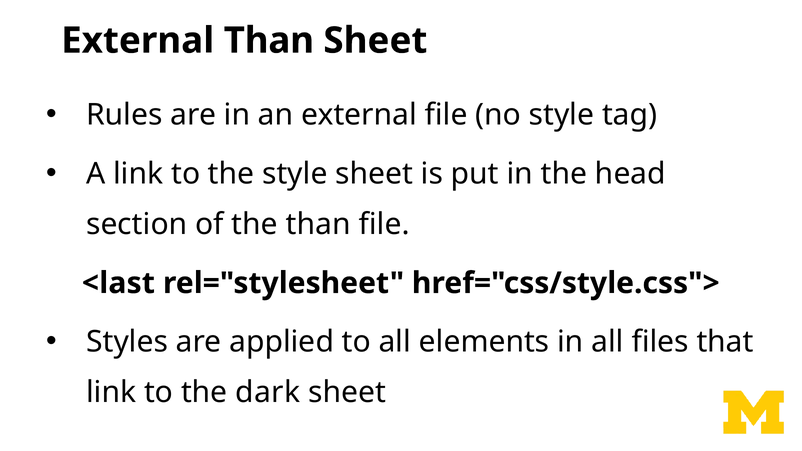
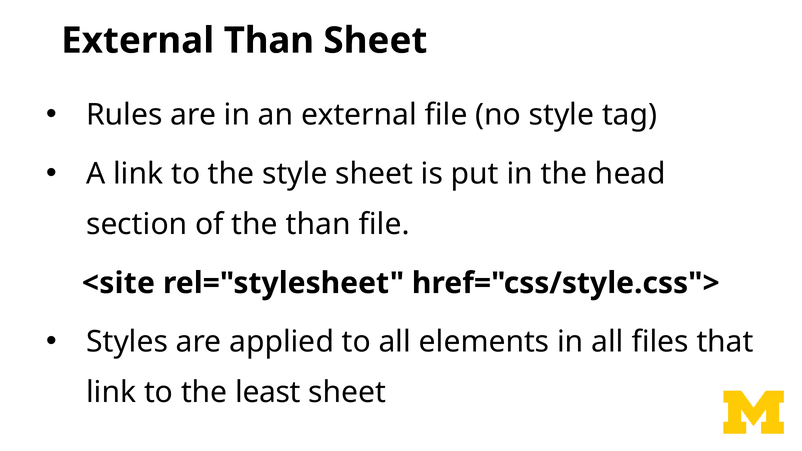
<last: <last -> <site (118, 283)
dark: dark -> least (268, 393)
